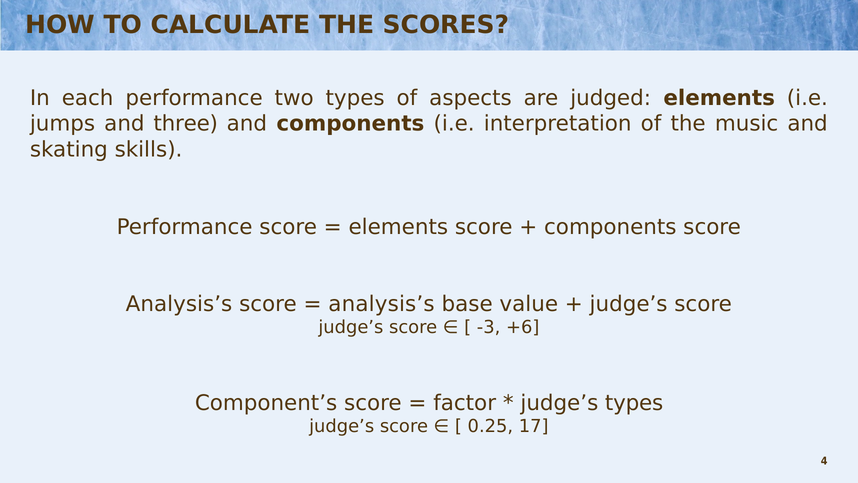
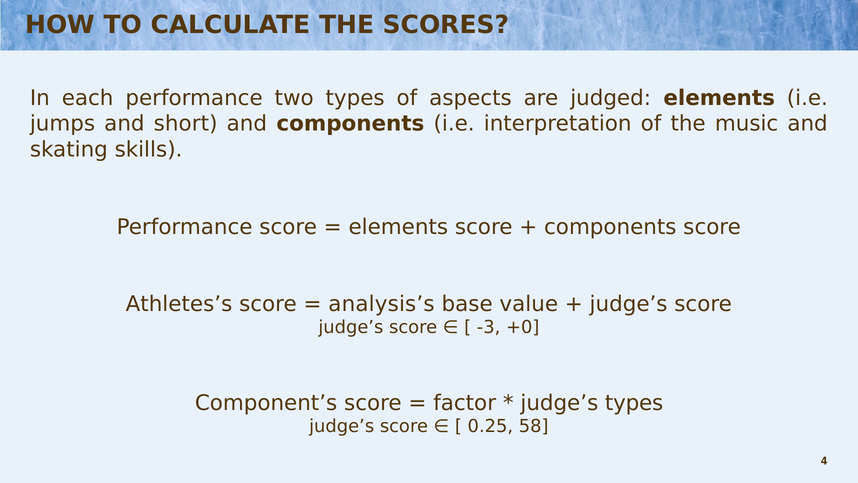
three: three -> short (186, 124)
Analysis’s: Analysis’s -> Athletes’s (179, 304)
+6: +6 -> +0 (523, 327)
17: 17 -> 58 (534, 426)
